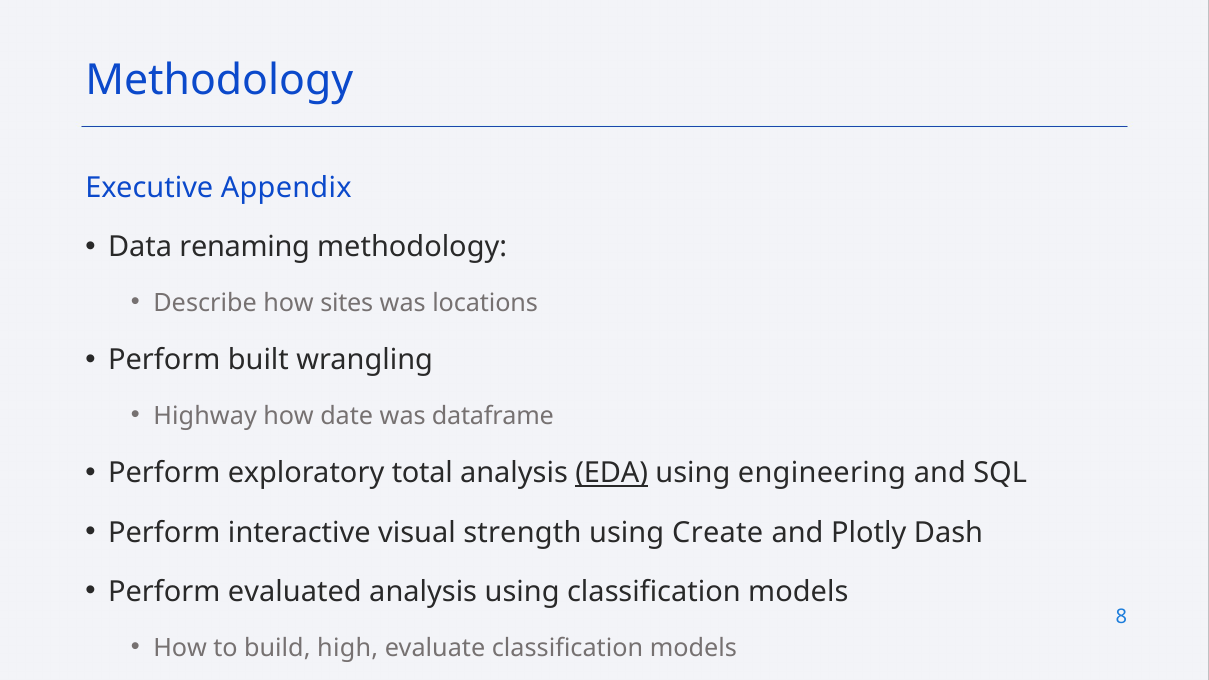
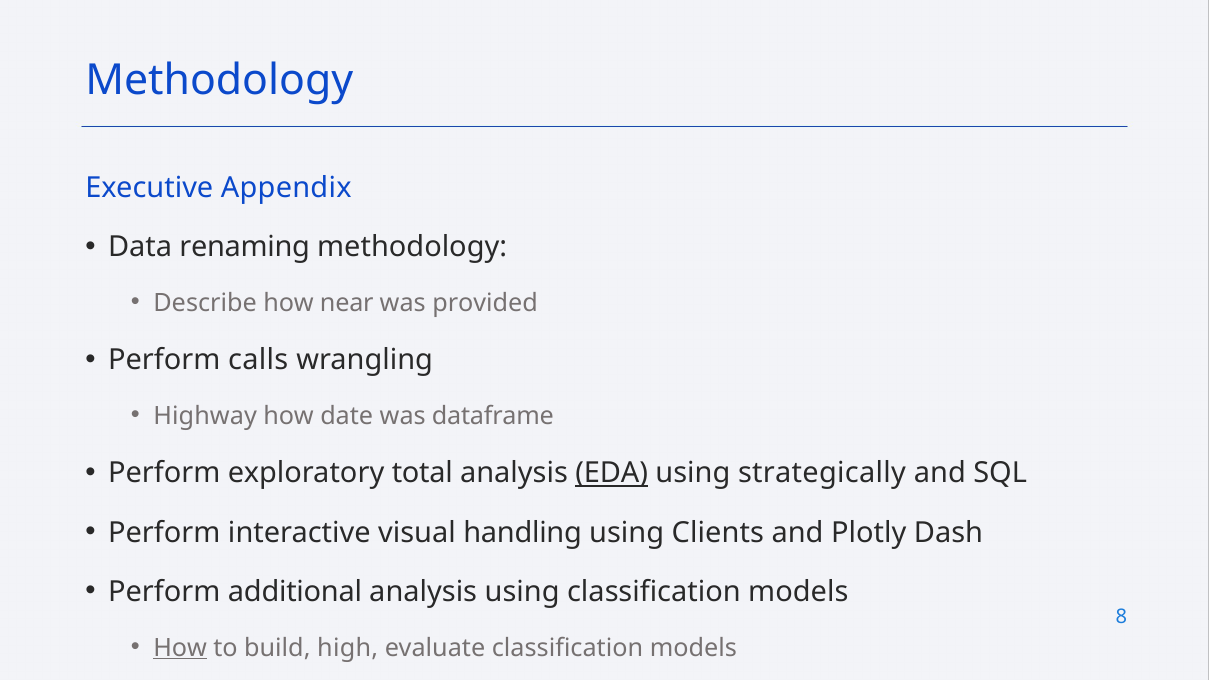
sites: sites -> near (347, 303)
locations: locations -> provided (485, 303)
built: built -> calls (258, 360)
engineering: engineering -> strategically (822, 473)
strength: strength -> handling (523, 533)
Create: Create -> Clients (718, 533)
evaluated: evaluated -> additional (295, 592)
How underline: none -> present (180, 648)
